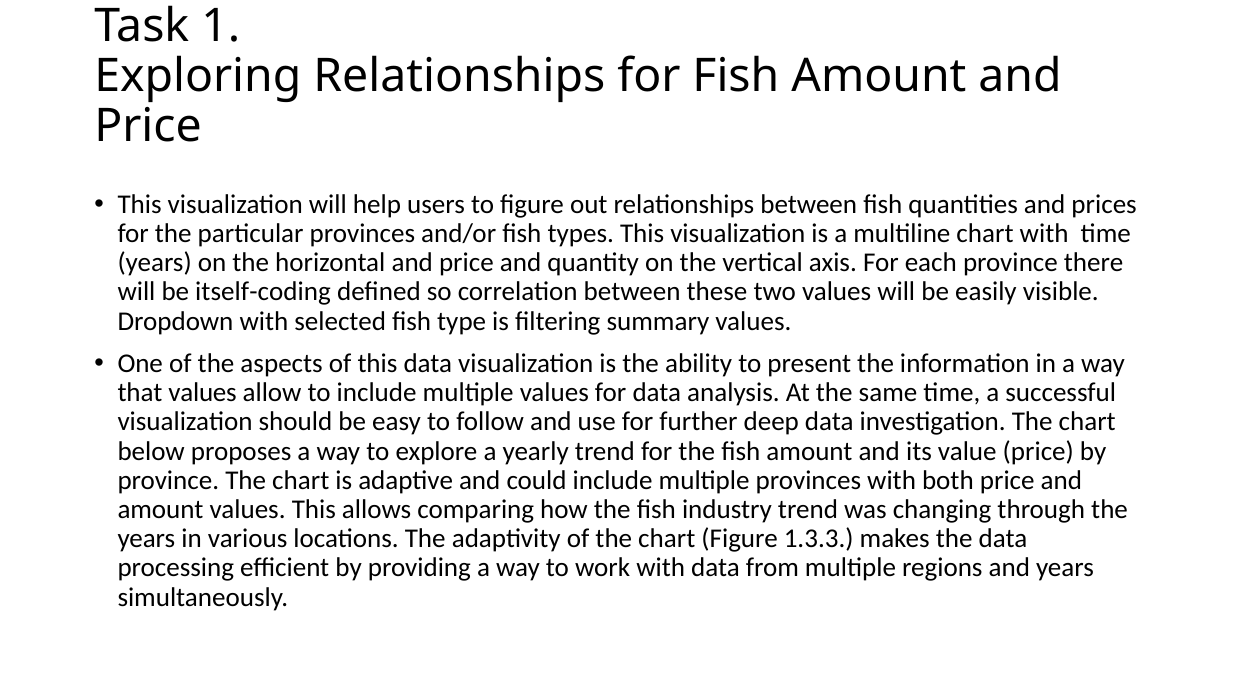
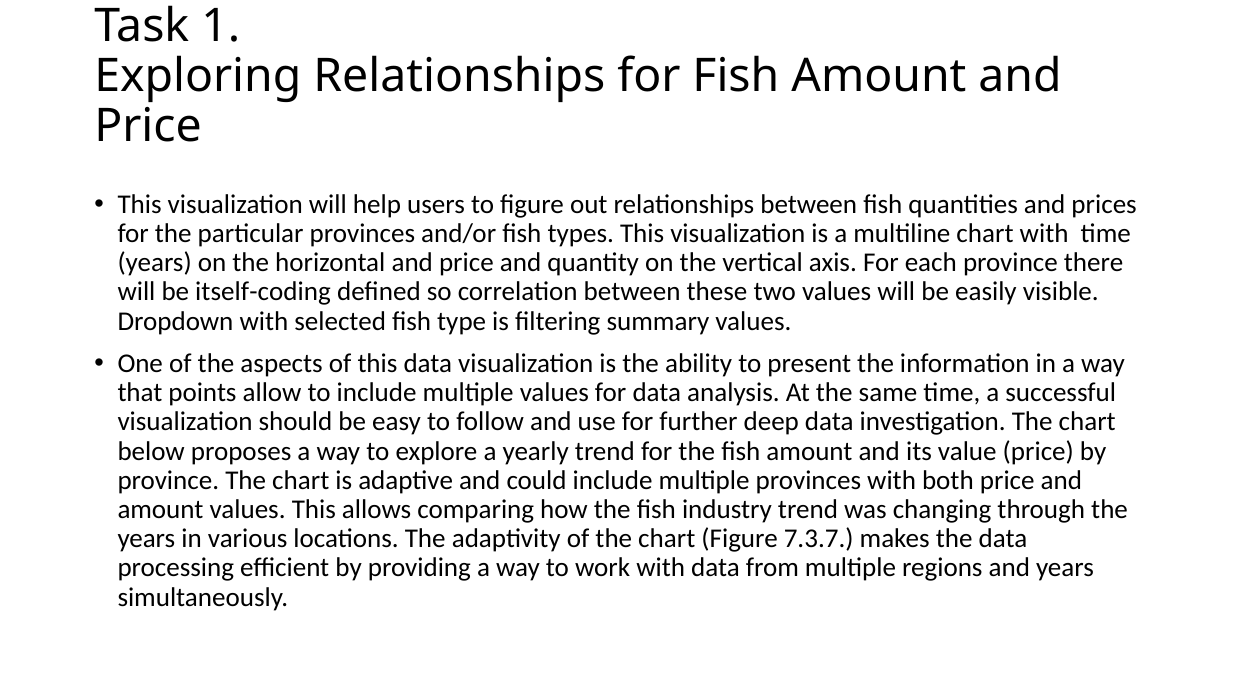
that values: values -> points (203, 393)
1.3.3: 1.3.3 -> 7.3.7 (819, 539)
